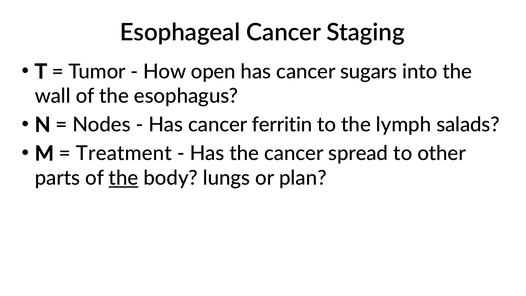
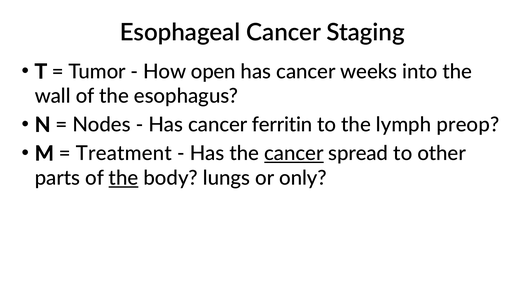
sugars: sugars -> weeks (369, 72)
salads: salads -> preop (468, 125)
cancer underline: none -> present (294, 153)
plan: plan -> only (303, 178)
